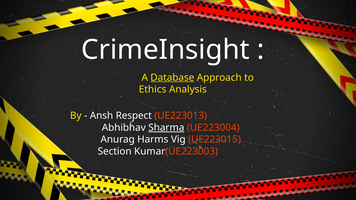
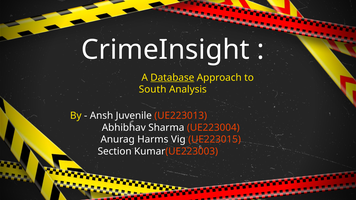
Ethics: Ethics -> South (153, 89)
Respect: Respect -> Juvenile (134, 116)
Sharma underline: present -> none (166, 128)
